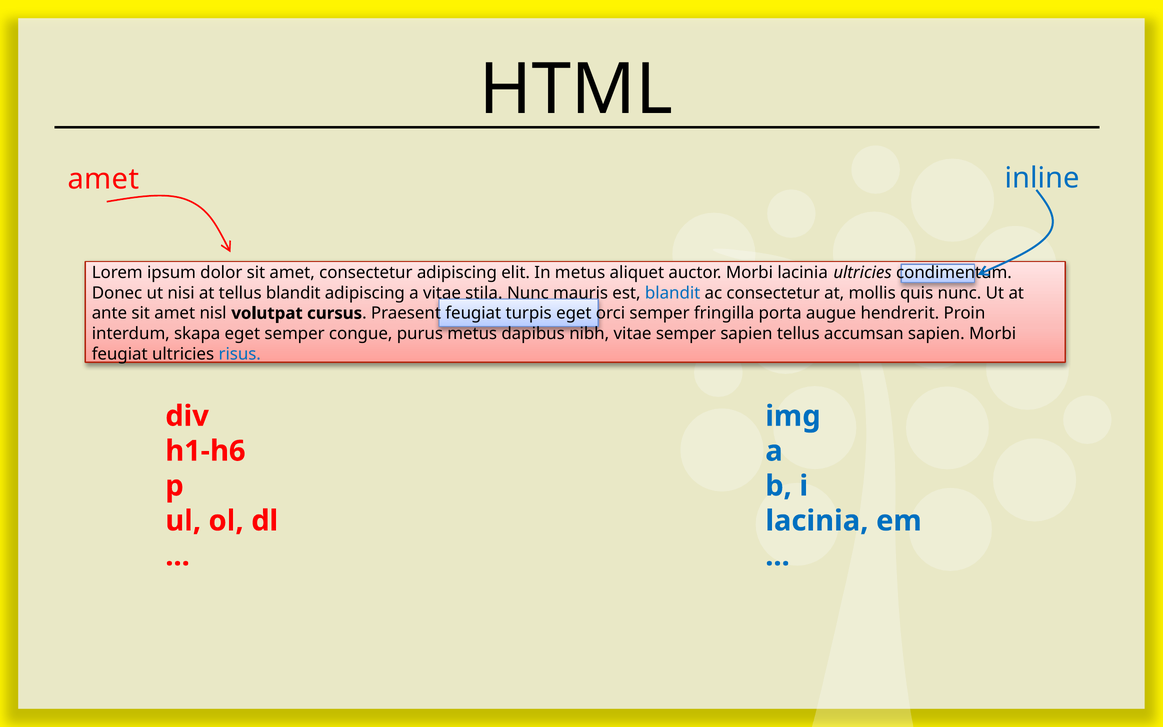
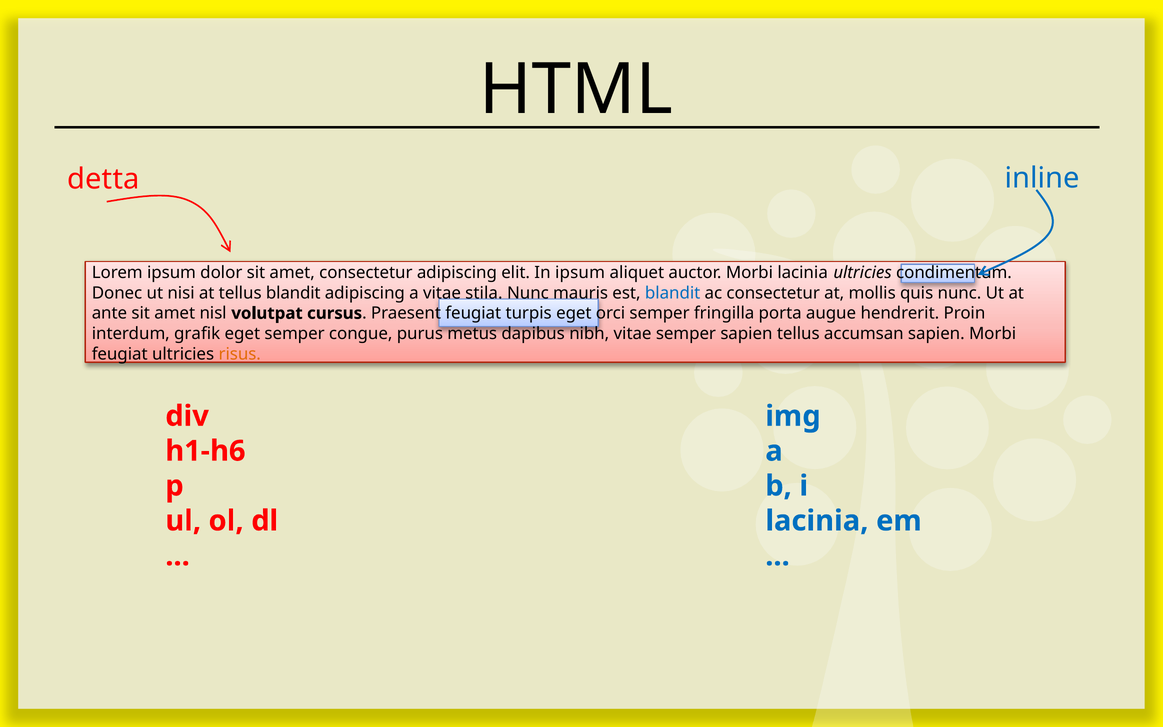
amet: amet -> detta (103, 179)
In metus: metus -> ipsum (580, 273)
skapa: skapa -> grafik (197, 334)
risus colour: blue -> orange (240, 354)
